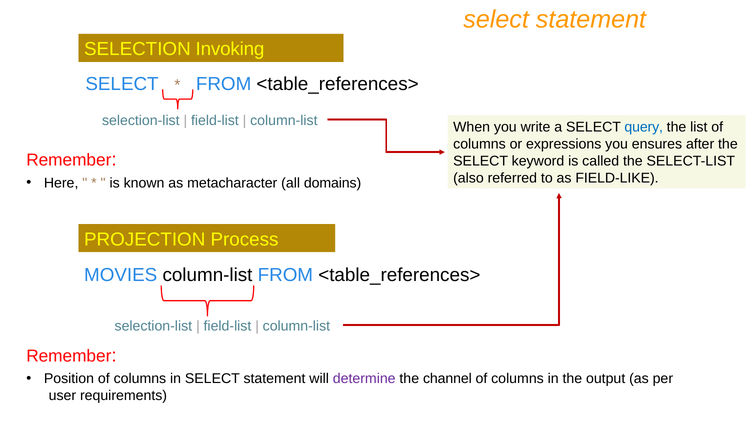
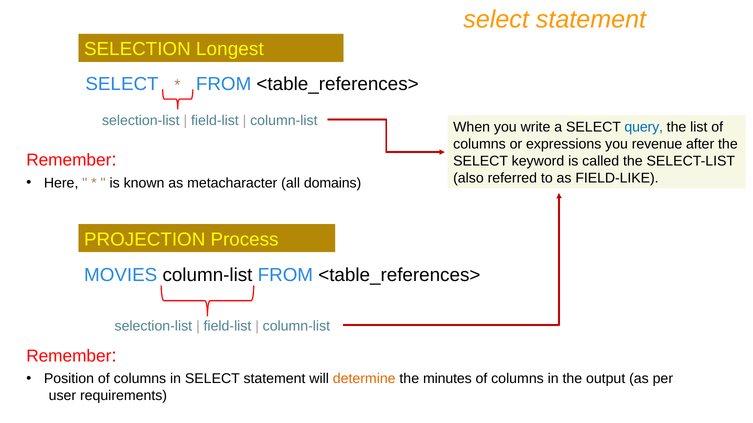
Invoking: Invoking -> Longest (230, 49)
ensures: ensures -> revenue (657, 144)
determine colour: purple -> orange (364, 379)
channel: channel -> minutes (447, 379)
